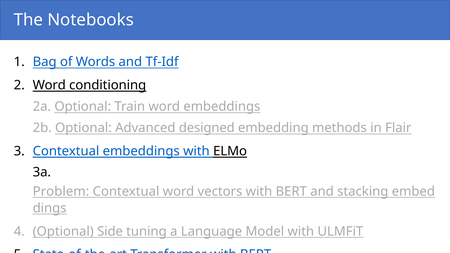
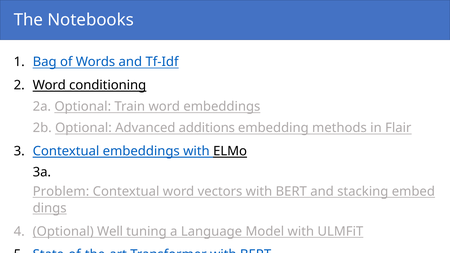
designed: designed -> additions (207, 128)
Side: Side -> Well (110, 231)
